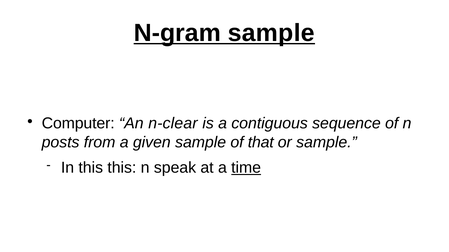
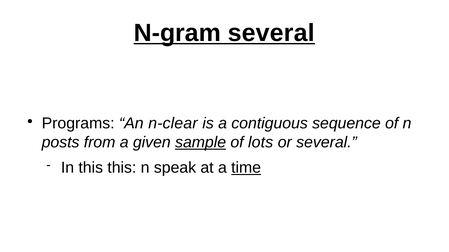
N-gram sample: sample -> several (271, 33)
Computer: Computer -> Programs (78, 124)
sample underline: none -> present (201, 143)
that: that -> lots (261, 143)
or sample: sample -> several (327, 143)
